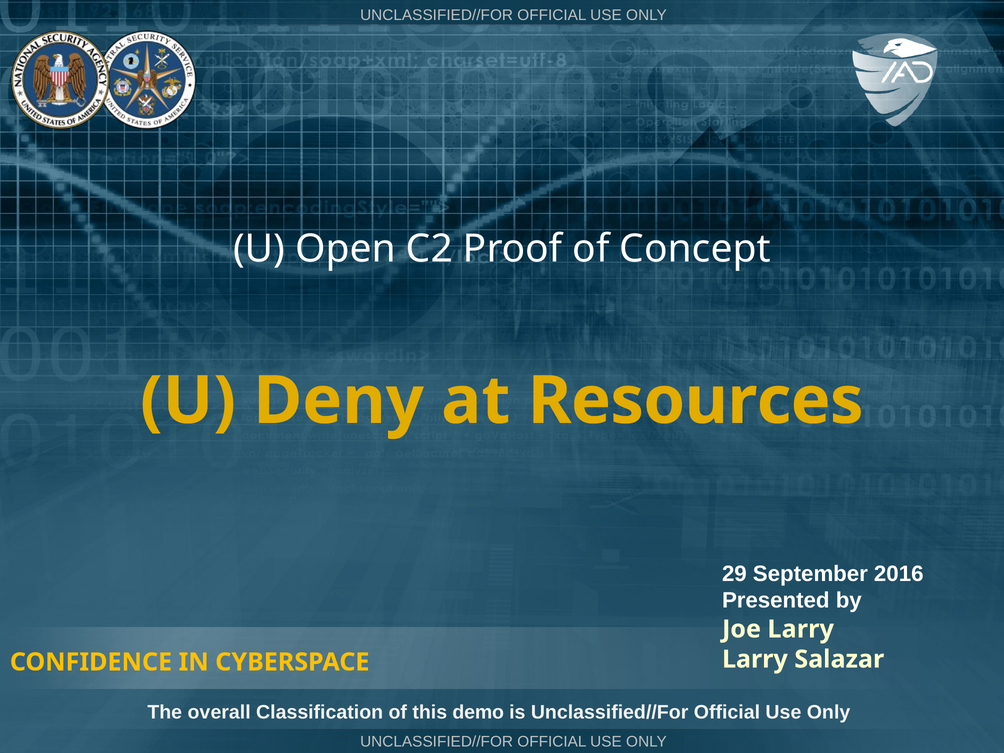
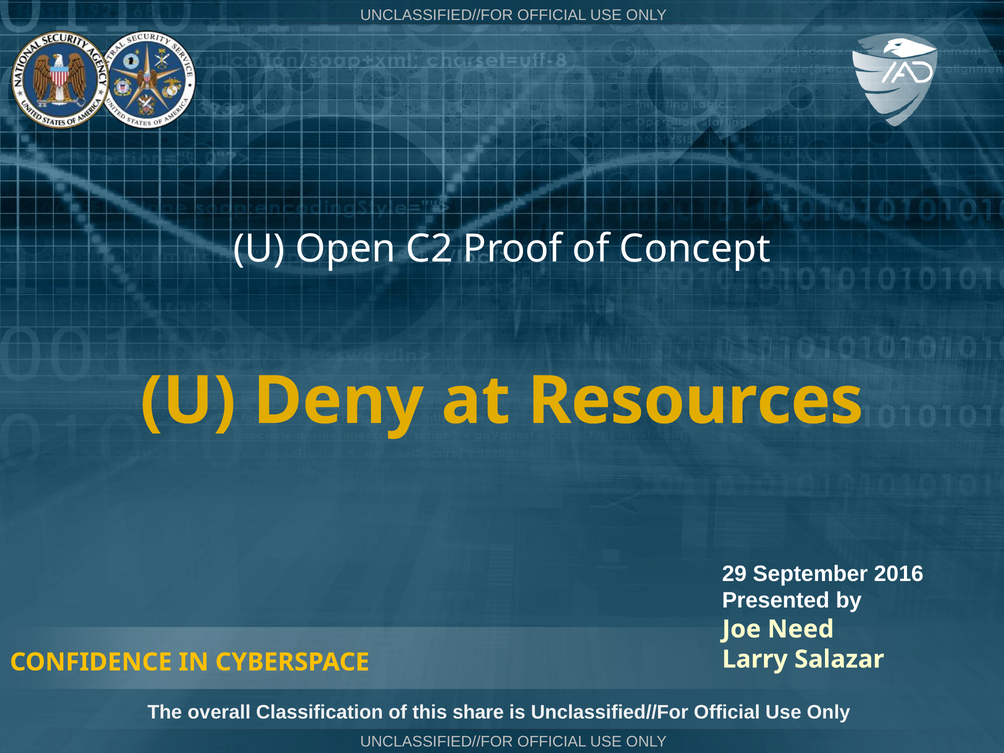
Joe Larry: Larry -> Need (801, 629)
demo: demo -> share (478, 712)
